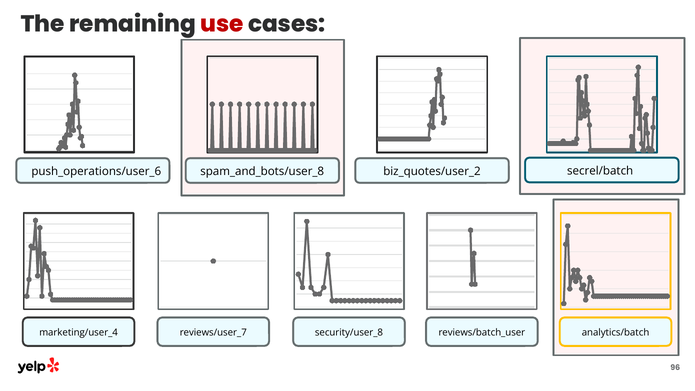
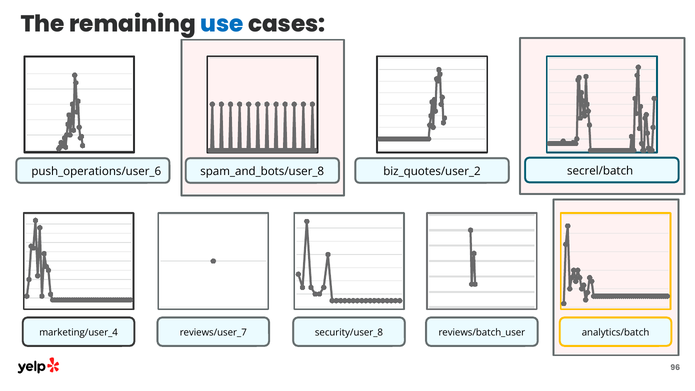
use colour: red -> blue (222, 24)
